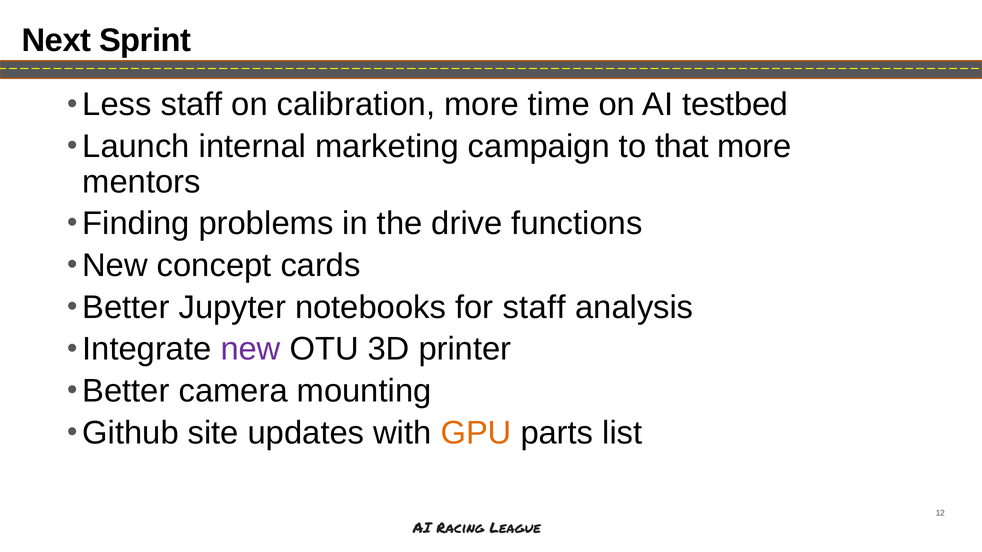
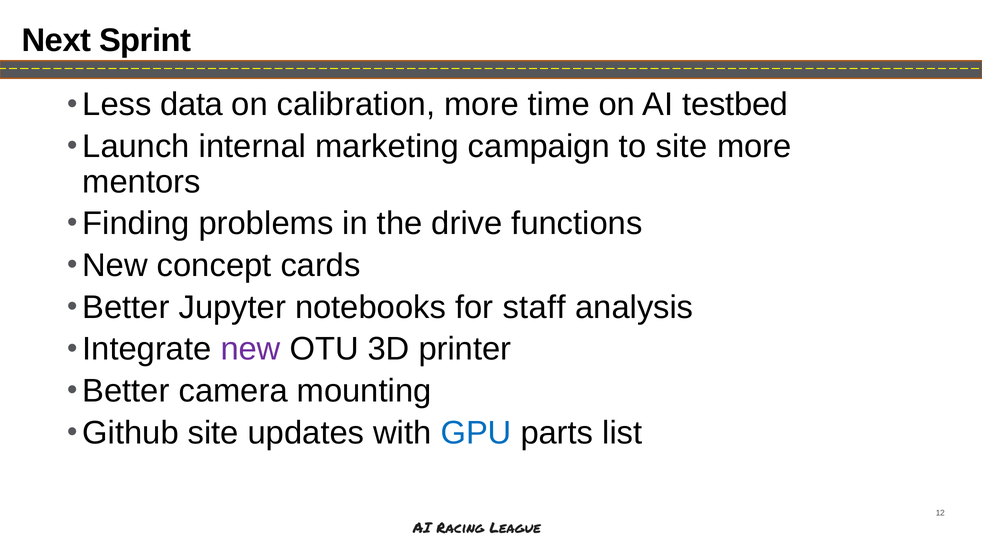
Less staff: staff -> data (192, 105)
to that: that -> site (682, 147)
GPU colour: orange -> blue (476, 433)
